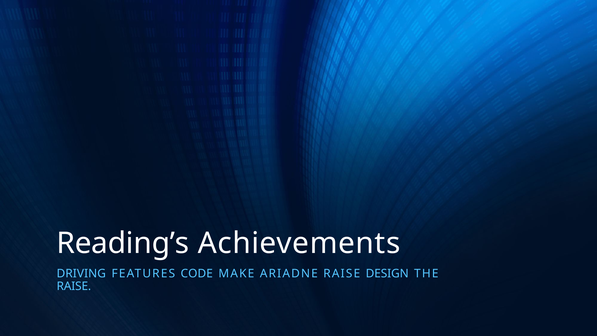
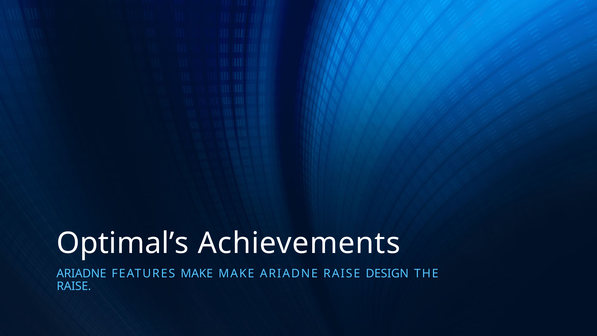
Reading’s: Reading’s -> Optimal’s (123, 243)
DRIVING: DRIVING -> ARIADNE (81, 274)
FEATURES CODE: CODE -> MAKE (197, 274)
